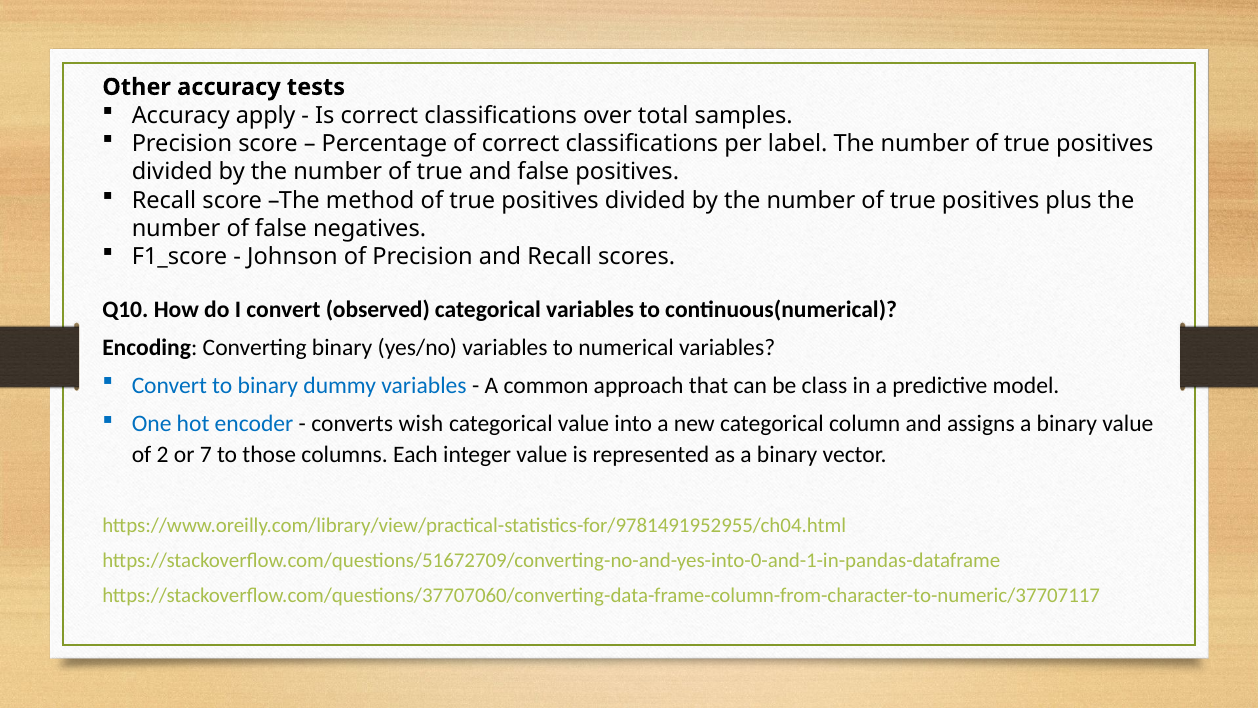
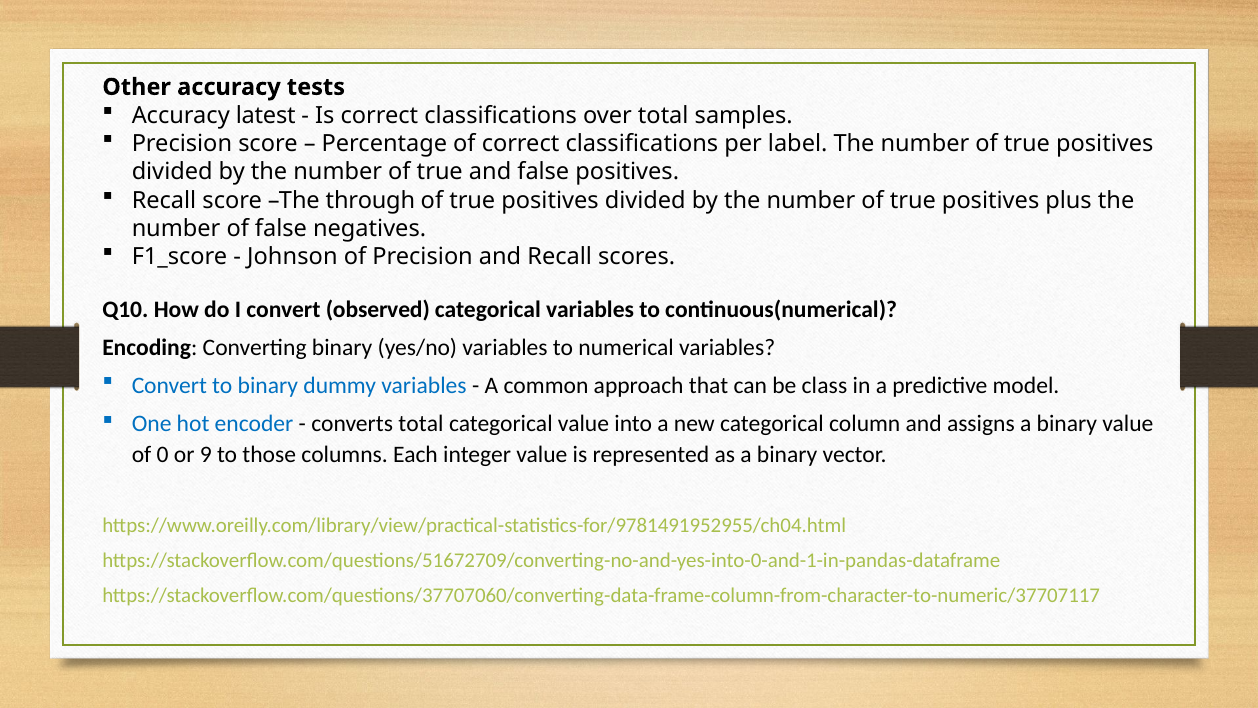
apply: apply -> latest (266, 115)
method: method -> through (370, 200)
converts wish: wish -> total (421, 424)
2: 2 -> 0 (163, 454)
7: 7 -> 9 (206, 454)
